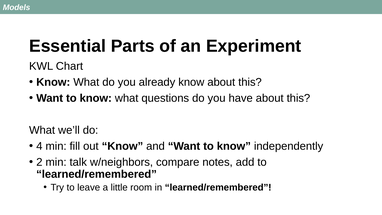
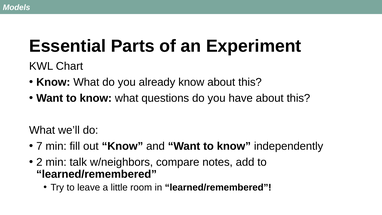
4: 4 -> 7 (39, 146)
